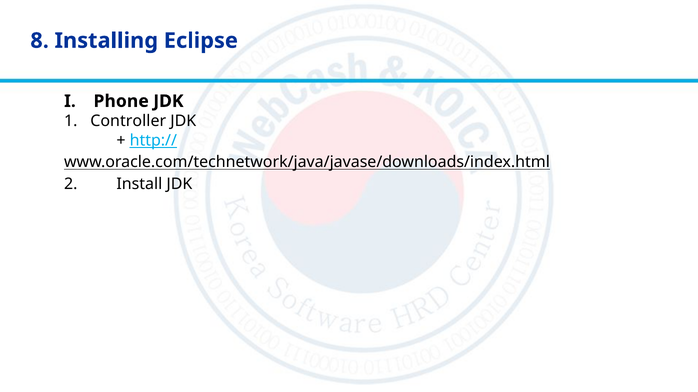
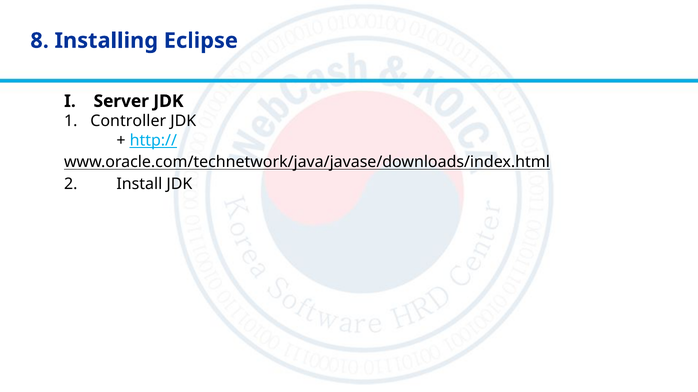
Phone: Phone -> Server (121, 101)
